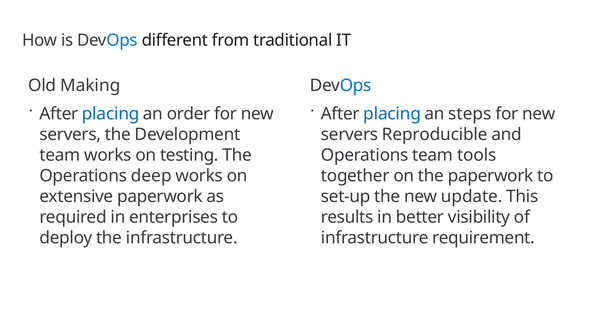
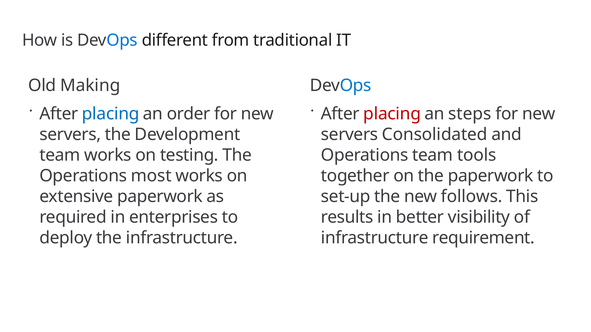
placing colour: blue -> red (392, 114)
Reproducible: Reproducible -> Consolidated (435, 135)
deep: deep -> most (151, 176)
update: update -> follows (472, 197)
